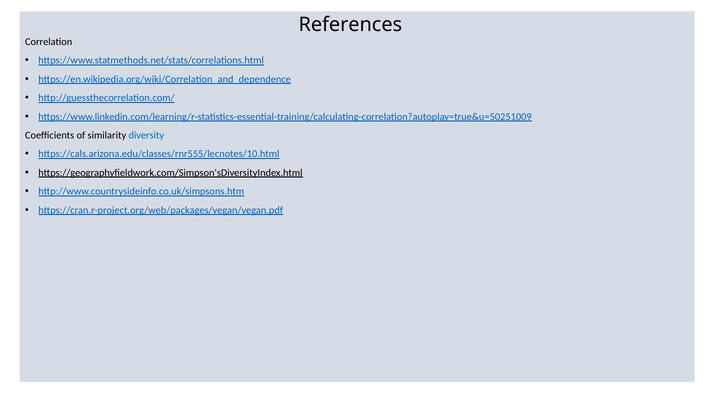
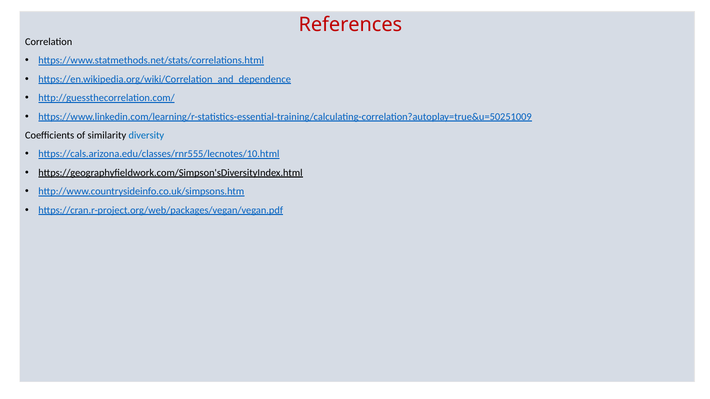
References colour: black -> red (350, 25)
